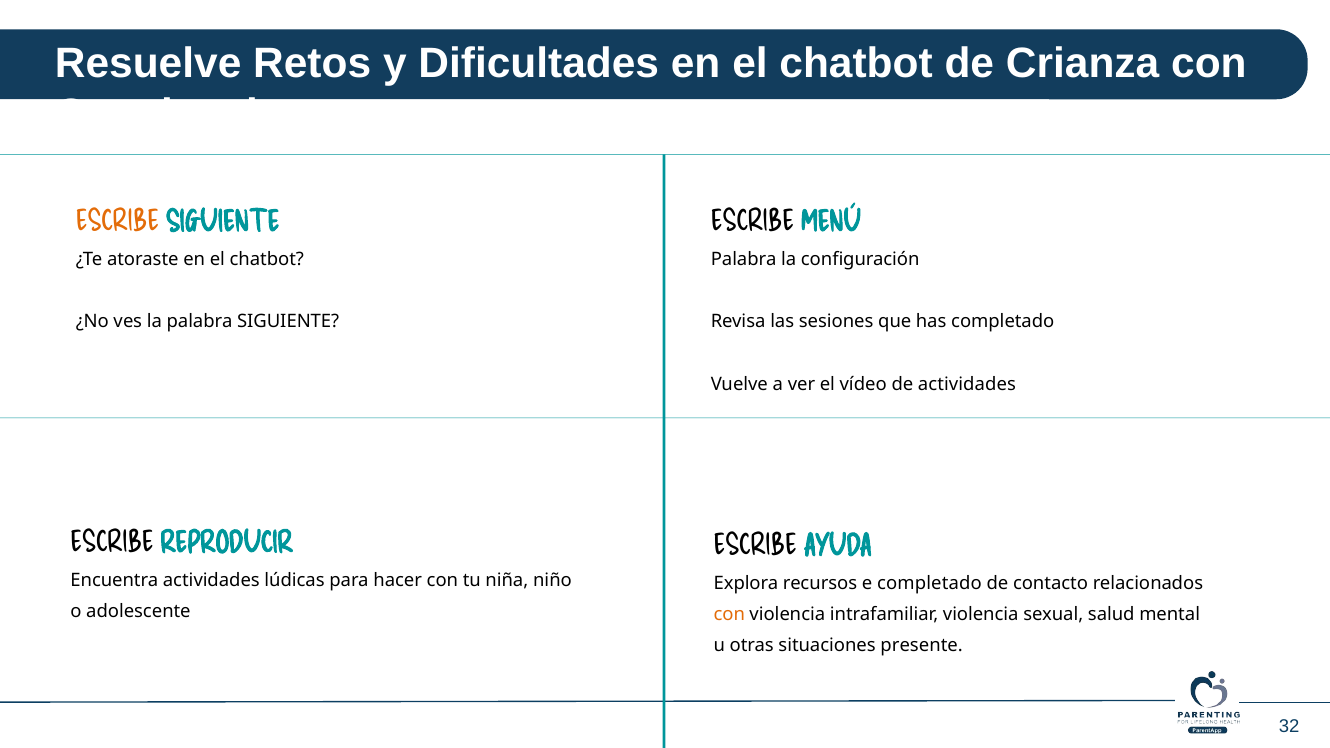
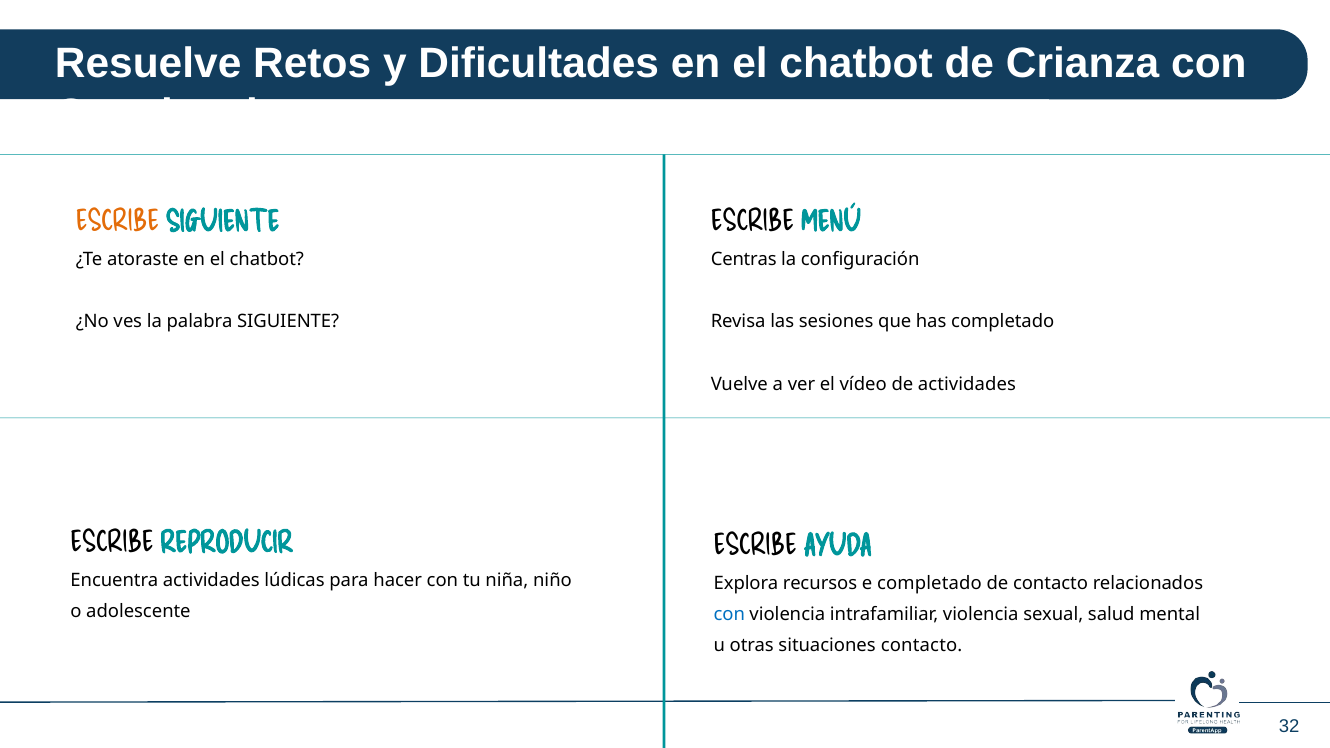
Palabra: Palabra -> Centras (744, 260)
con colour: orange -> blue (729, 615)
situaciones presente: presente -> contacto (922, 646)
